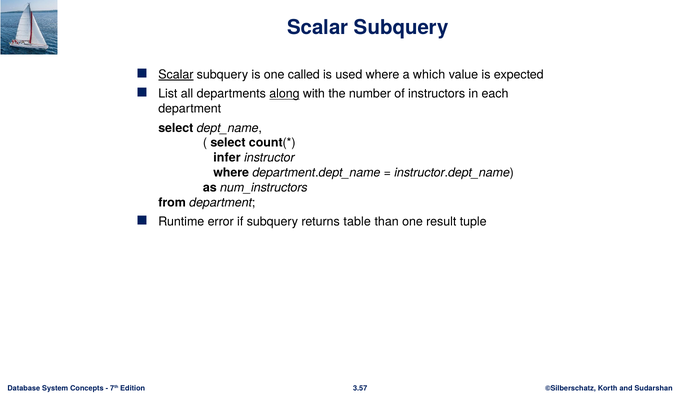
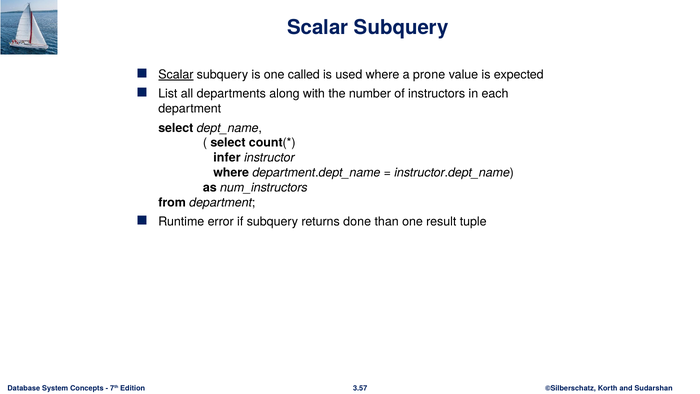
which: which -> prone (429, 75)
along underline: present -> none (284, 94)
table: table -> done (357, 222)
